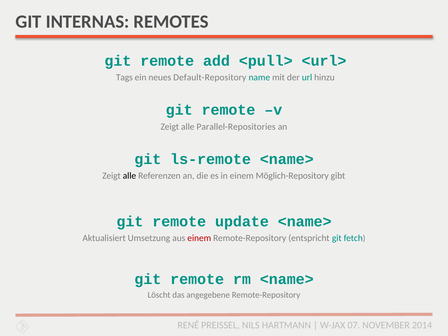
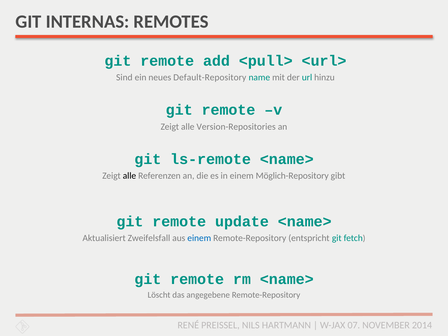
Tags: Tags -> Sind (124, 78)
Parallel-Repositories: Parallel-Repositories -> Version-Repositories (236, 127)
Umsetzung: Umsetzung -> Zweifelsfall (149, 238)
einem colour: red -> blue (199, 238)
